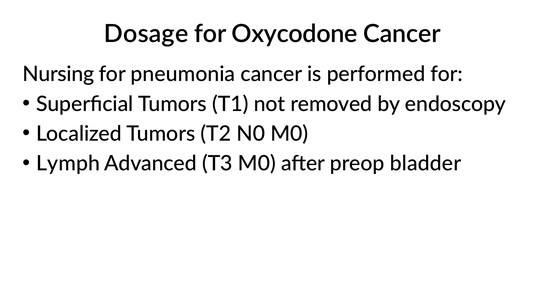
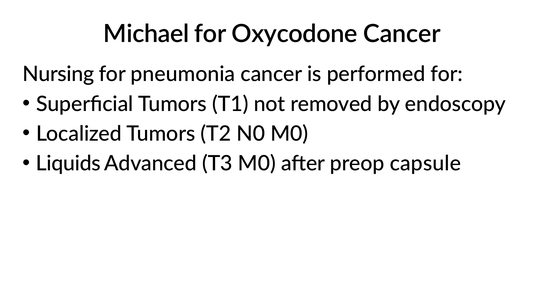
Dosage: Dosage -> Michael (146, 34)
Lymph: Lymph -> Liquids (68, 164)
bladder: bladder -> capsule (425, 164)
